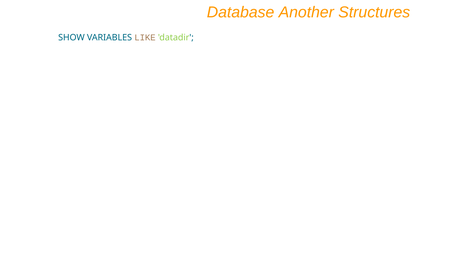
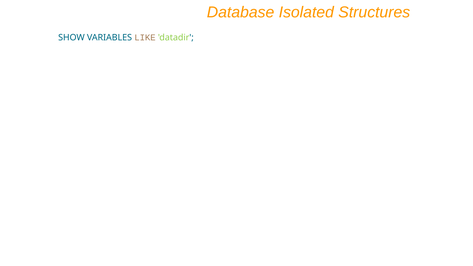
Another: Another -> Isolated (306, 12)
